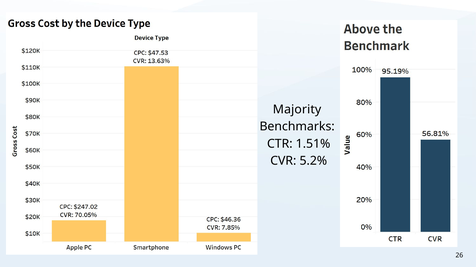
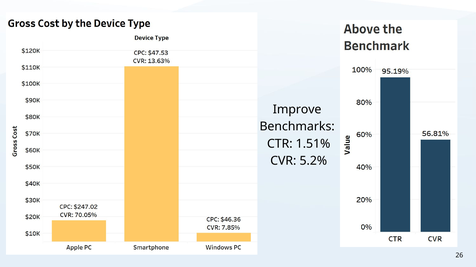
Majority: Majority -> Improve (297, 110)
